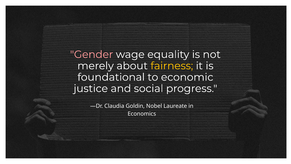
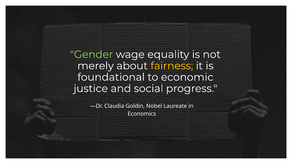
Gender colour: pink -> light green (92, 54)
